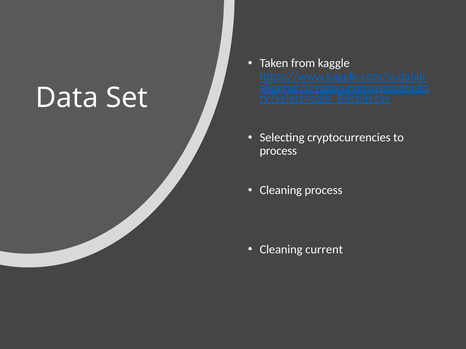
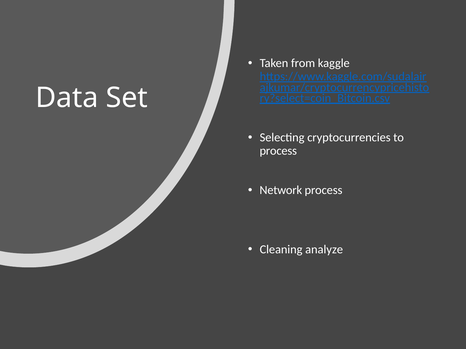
Cleaning: Cleaning -> Network (281, 190)
current: current -> analyze (324, 250)
